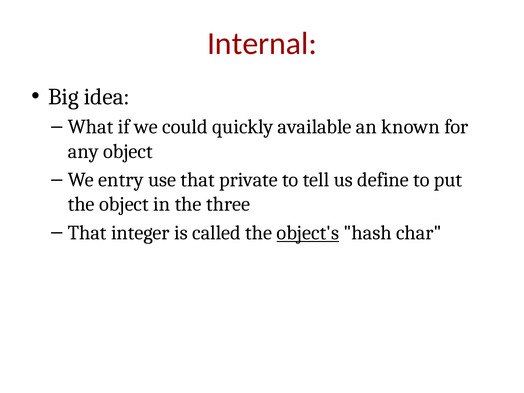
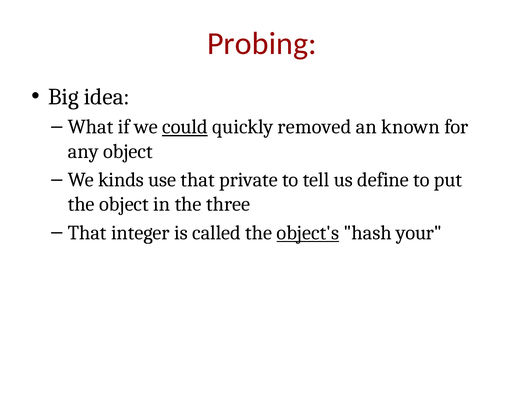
Internal: Internal -> Probing (262, 44)
could underline: none -> present (185, 127)
available: available -> removed (314, 127)
entry: entry -> kinds (121, 180)
char: char -> your (419, 233)
